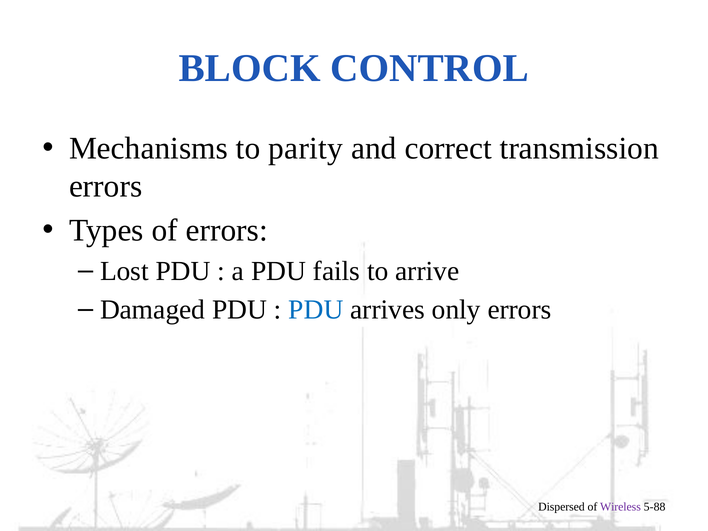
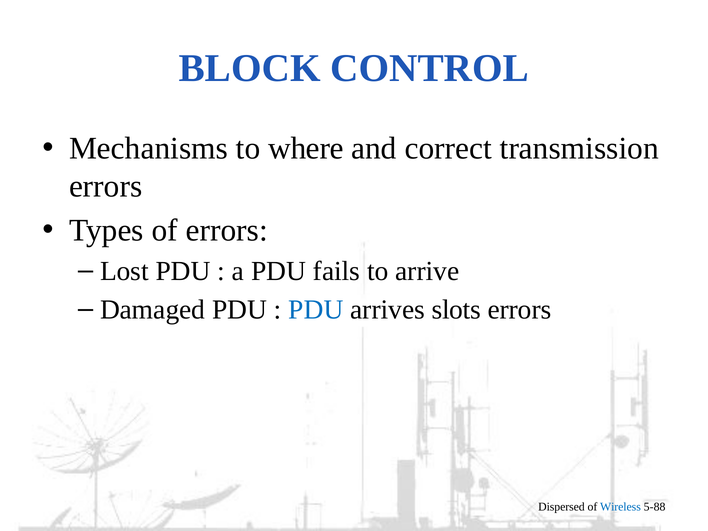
parity: parity -> where (306, 149)
only: only -> slots (456, 310)
Wireless colour: purple -> blue (620, 507)
